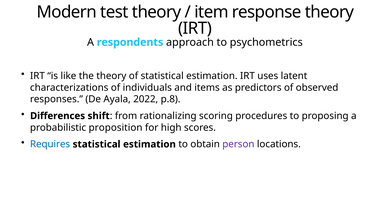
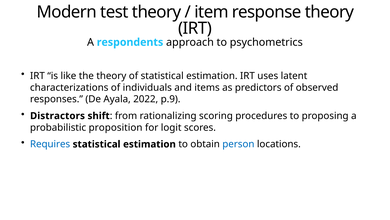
p.8: p.8 -> p.9 (171, 99)
Differences: Differences -> Distractors (58, 116)
high: high -> logit (171, 127)
person colour: purple -> blue (238, 144)
